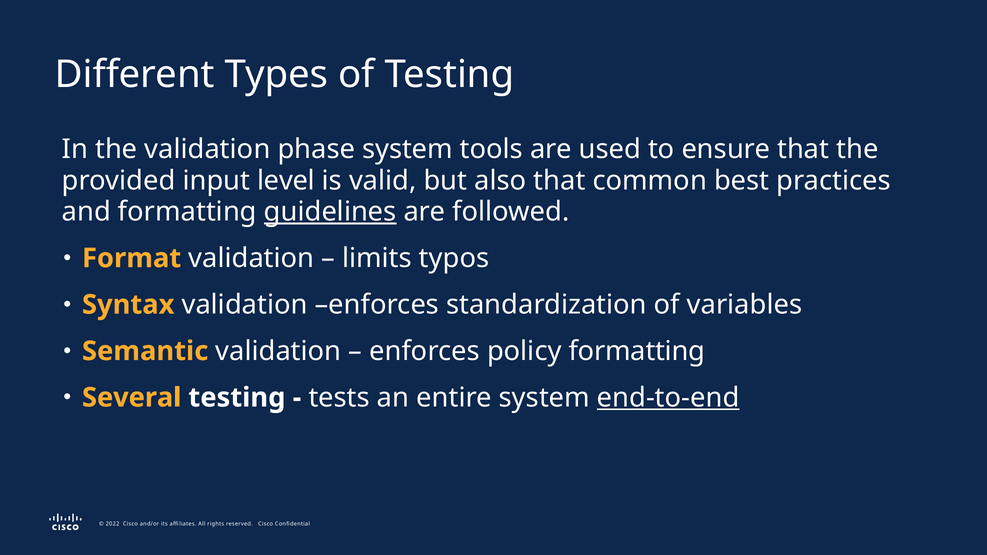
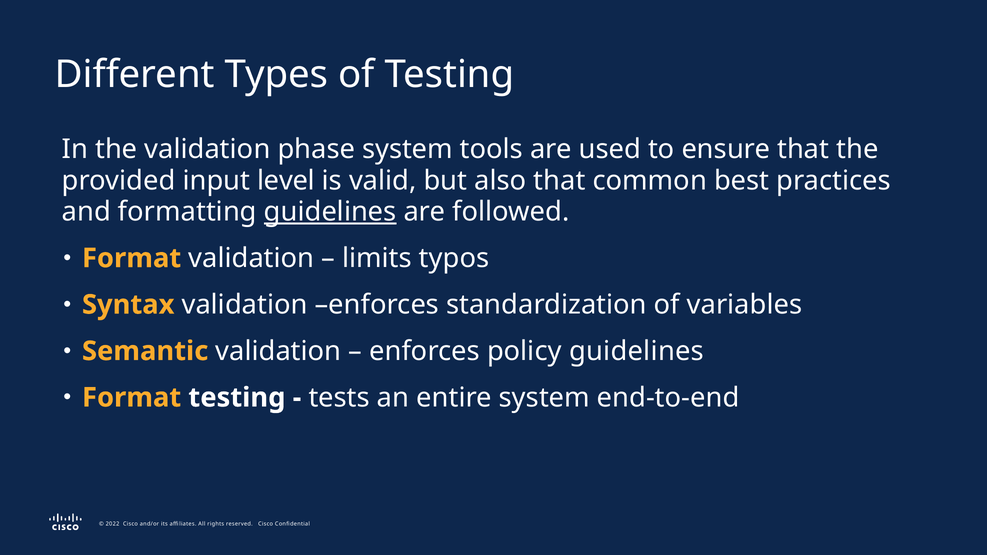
policy formatting: formatting -> guidelines (637, 351)
Several: Several -> Format (132, 398)
end-to-end underline: present -> none (668, 398)
